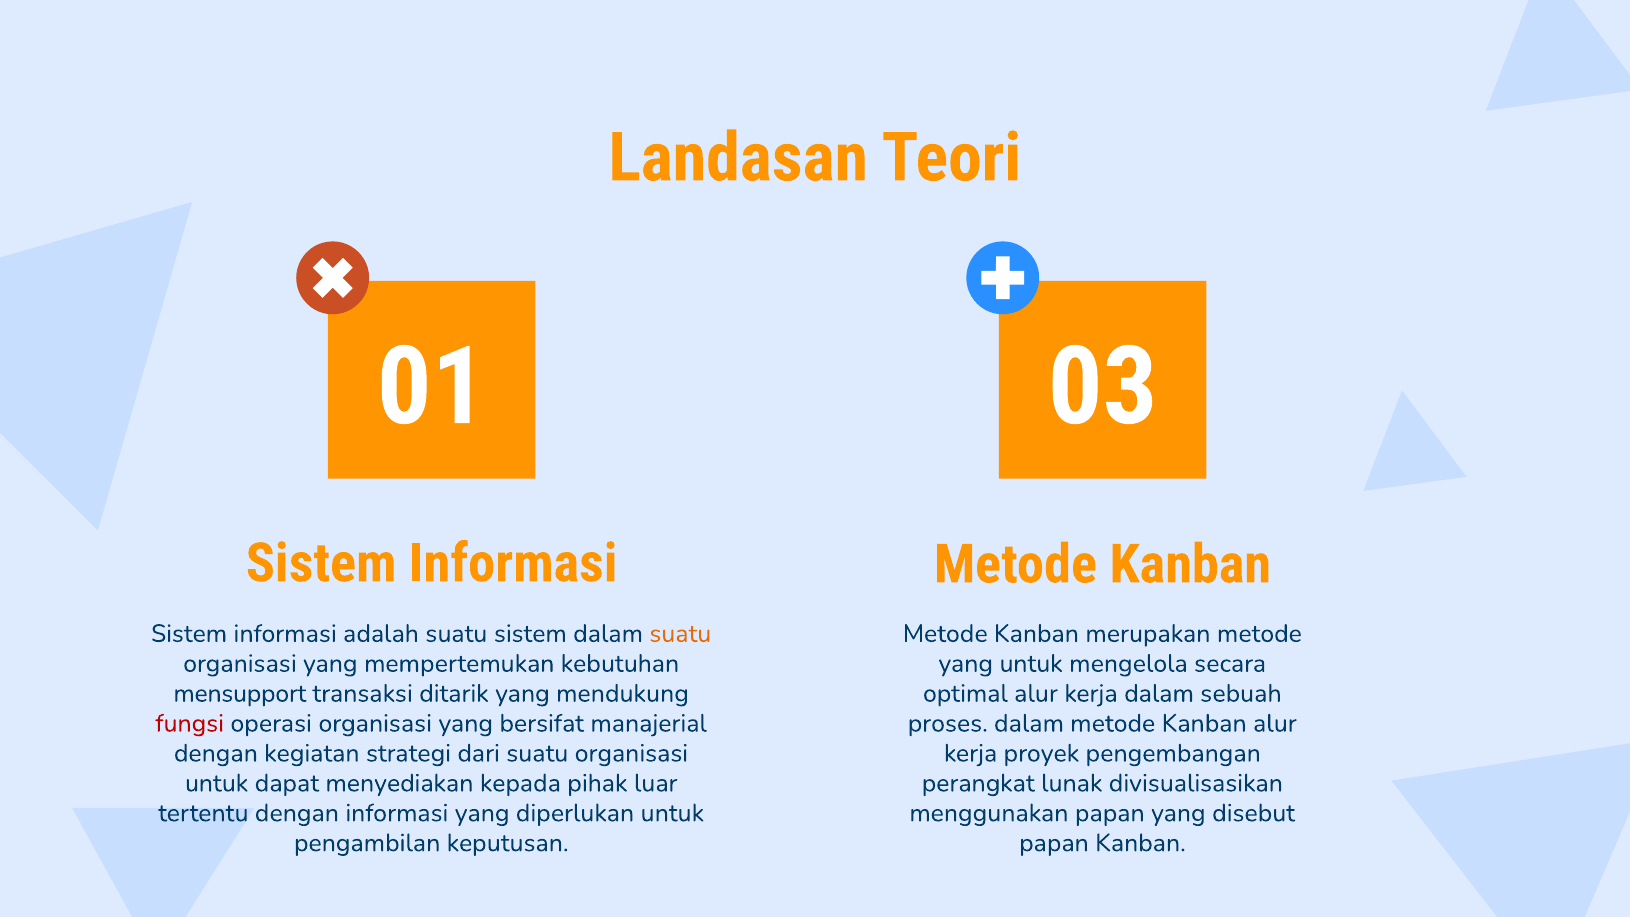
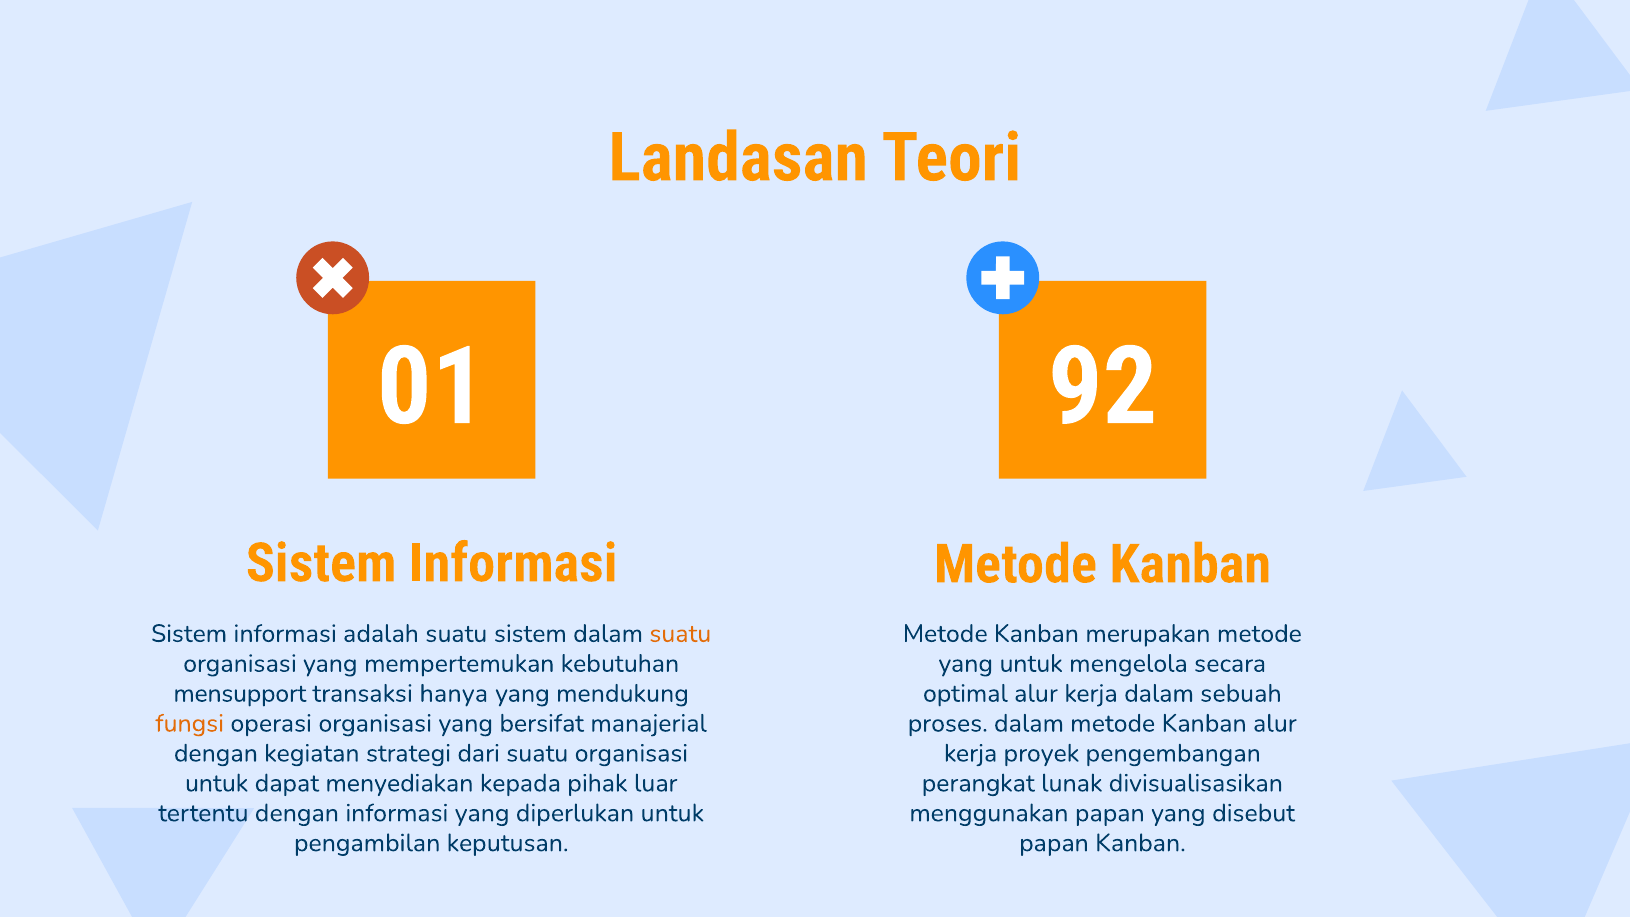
03: 03 -> 92 (1103, 387)
ditarik: ditarik -> hanya (454, 693)
fungsi colour: red -> orange (190, 723)
